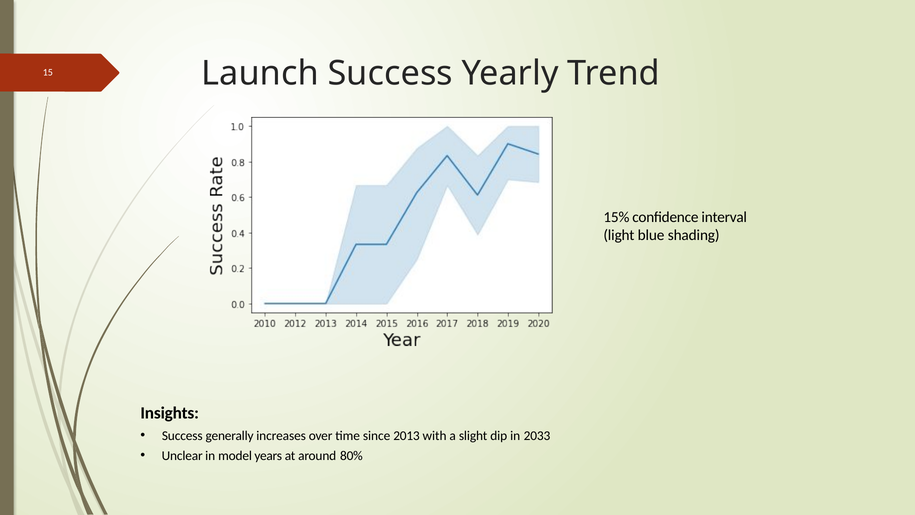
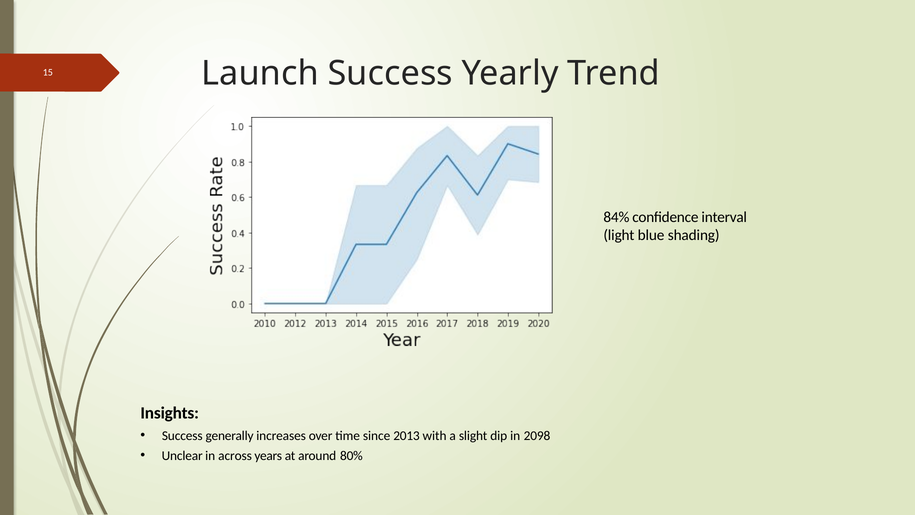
15%: 15% -> 84% (616, 217)
2033: 2033 -> 2098 (537, 435)
model: model -> across (235, 455)
